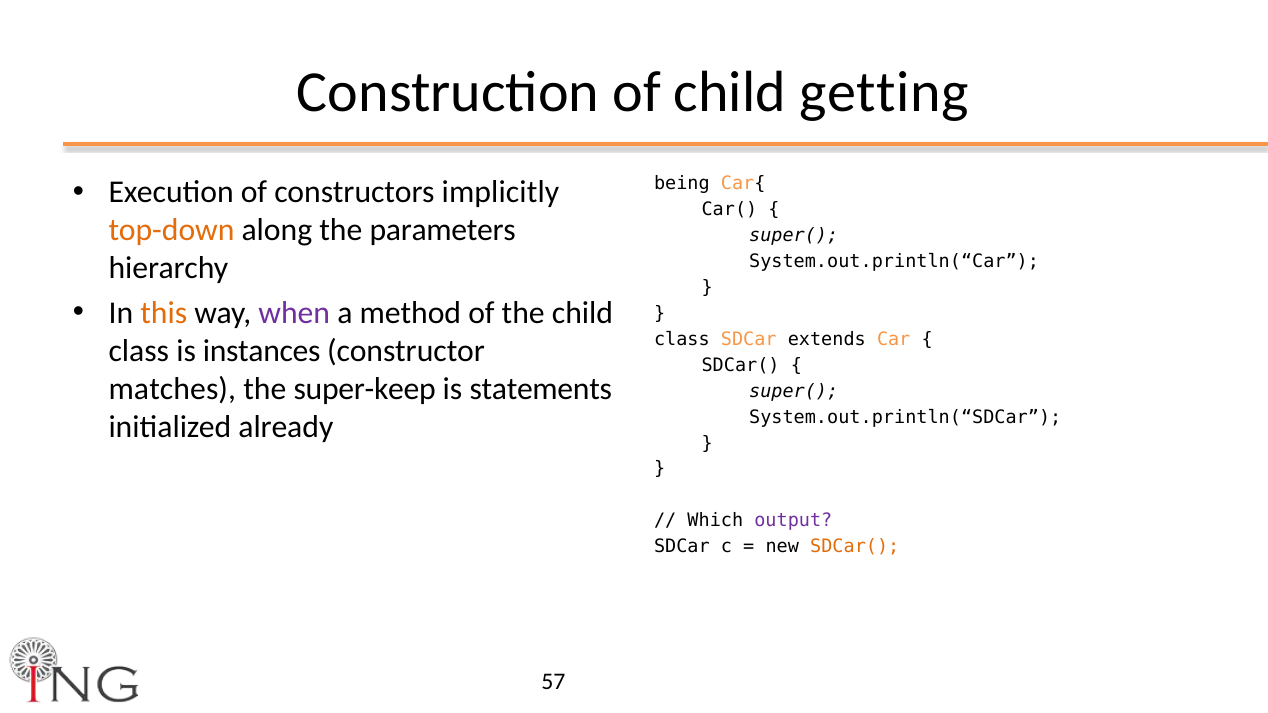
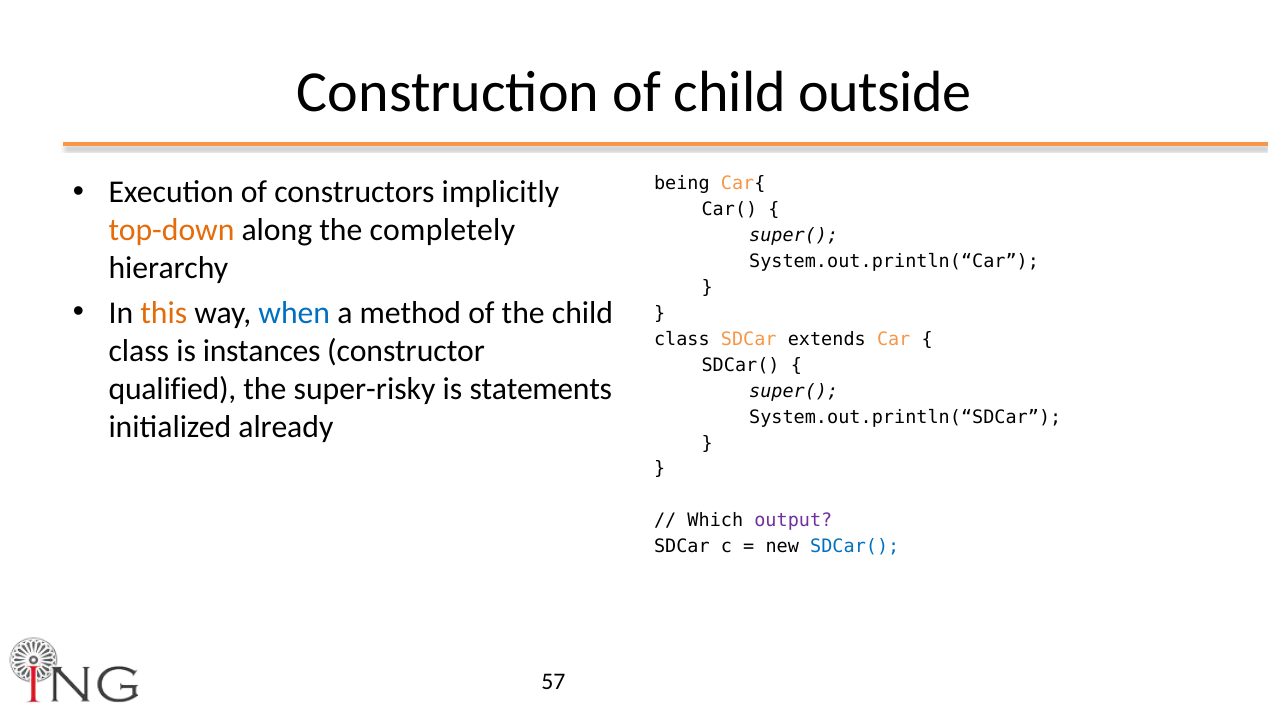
getting: getting -> outside (885, 92)
parameters: parameters -> completely (442, 230)
when colour: purple -> blue (294, 313)
matches: matches -> qualified (172, 389)
super-keep: super-keep -> super-risky (365, 389)
SDCar( colour: orange -> blue (855, 547)
